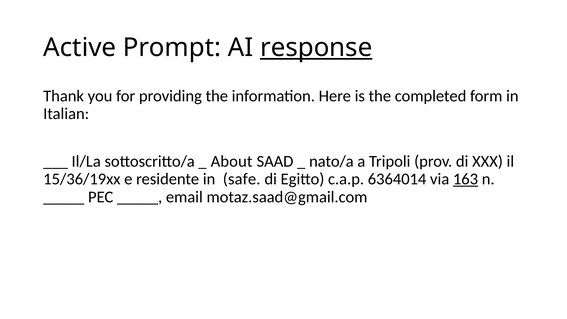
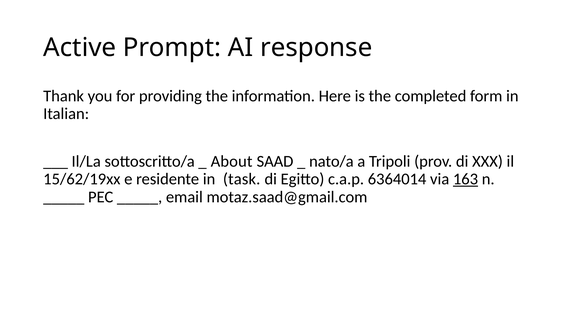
response underline: present -> none (316, 48)
15/36/19xx: 15/36/19xx -> 15/62/19xx (82, 179)
safe: safe -> task (242, 179)
